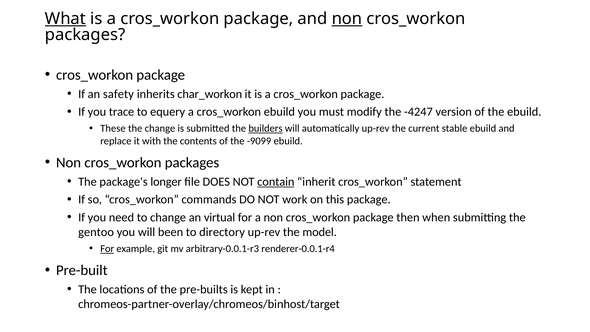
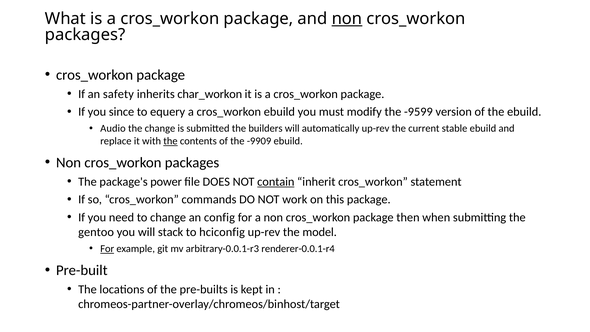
What underline: present -> none (65, 19)
trace: trace -> since (122, 112)
-4247: -4247 -> -9599 (418, 112)
These: These -> Audio (113, 128)
builders underline: present -> none (265, 128)
the underline: none -> present (170, 141)
-9099: -9099 -> -9909 (259, 141)
longer: longer -> power (166, 182)
virtual: virtual -> config (219, 217)
been: been -> stack (171, 232)
directory: directory -> hciconfig (222, 232)
